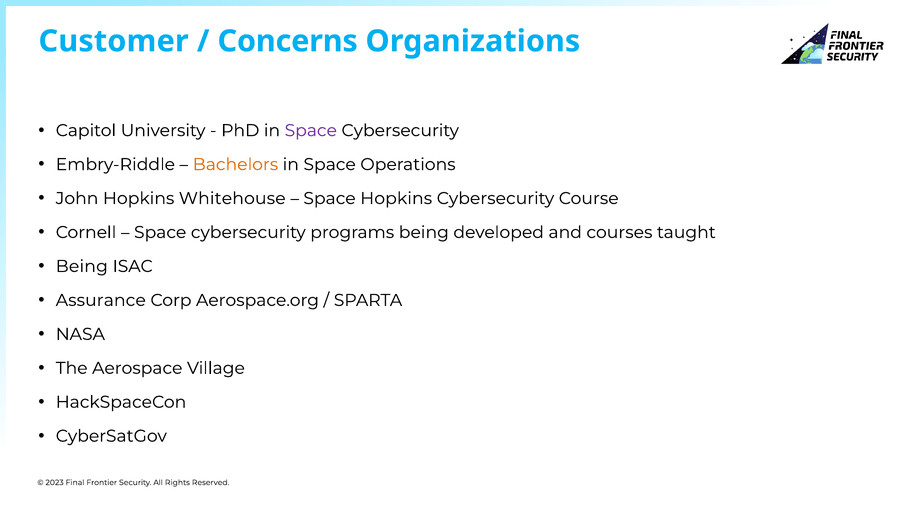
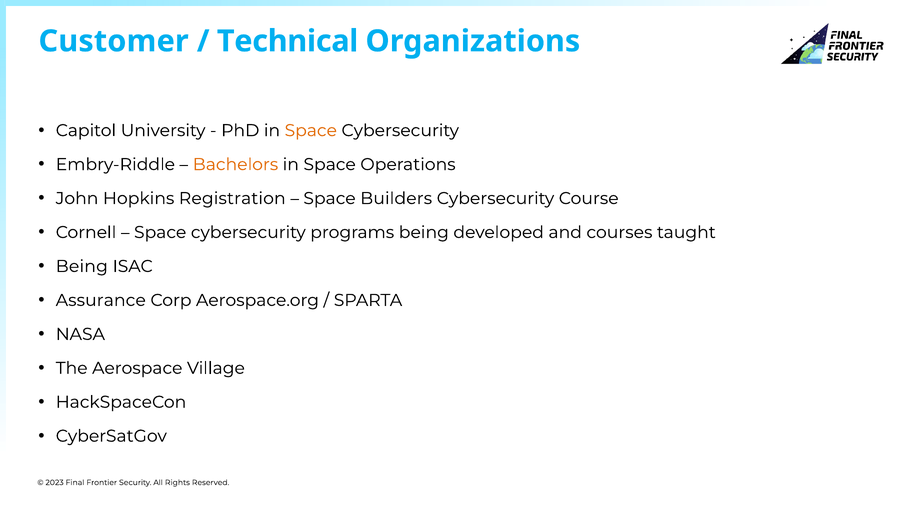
Concerns: Concerns -> Technical (288, 41)
Space colour: purple -> orange (311, 130)
Whitehouse: Whitehouse -> Registration (232, 198)
Space Hopkins: Hopkins -> Builders (396, 198)
